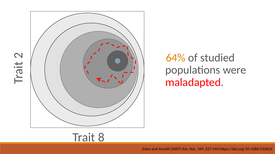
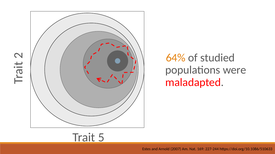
8: 8 -> 5 (101, 138)
